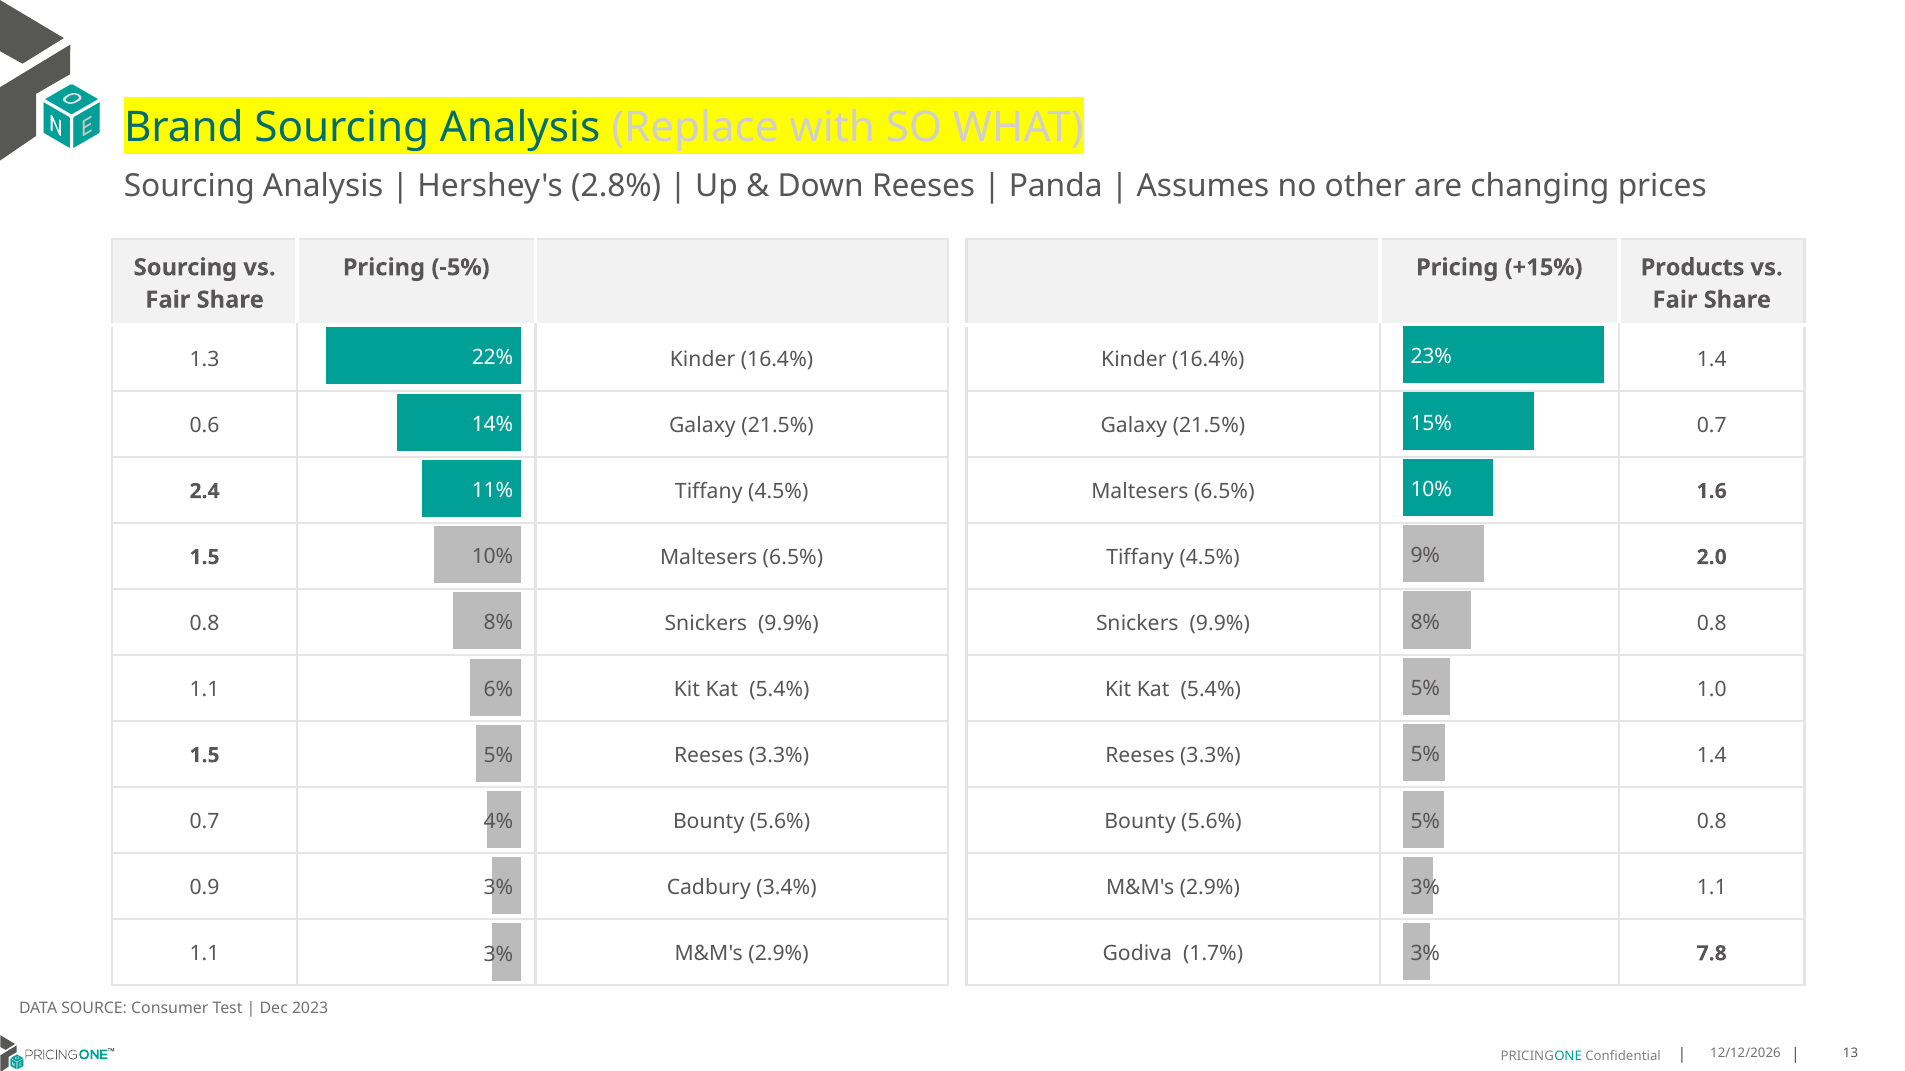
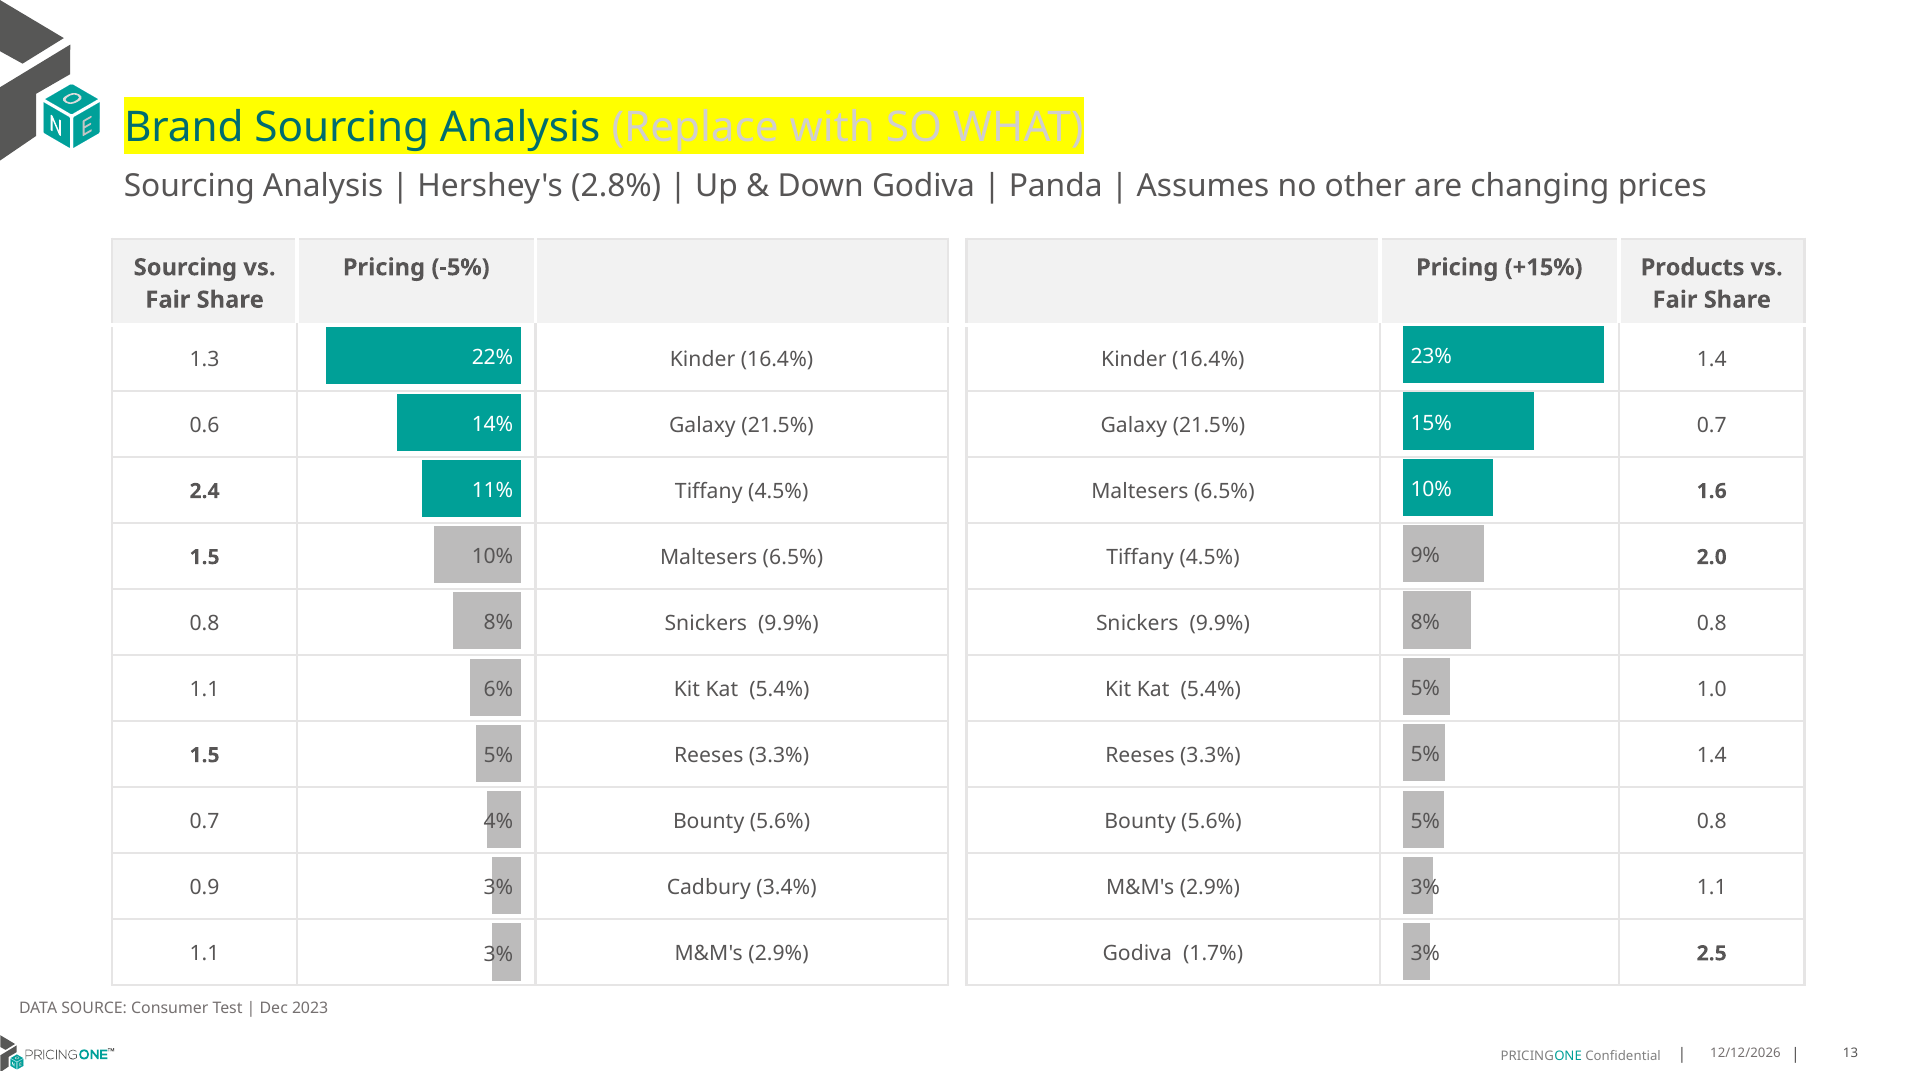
Down Reeses: Reeses -> Godiva (924, 186)
7.8: 7.8 -> 2.5 (1712, 954)
